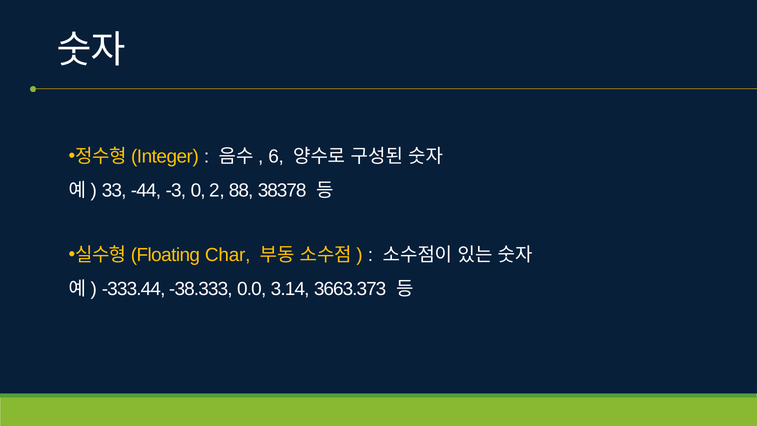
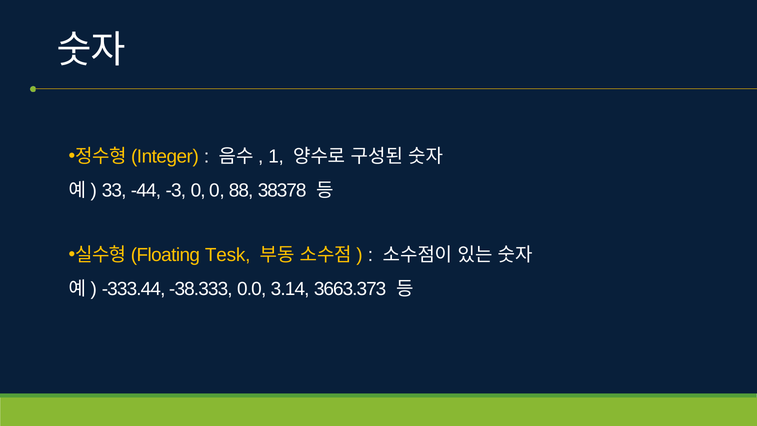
6: 6 -> 1 (276, 156)
0 2: 2 -> 0 (217, 190)
Char: Char -> Tesk (228, 255)
